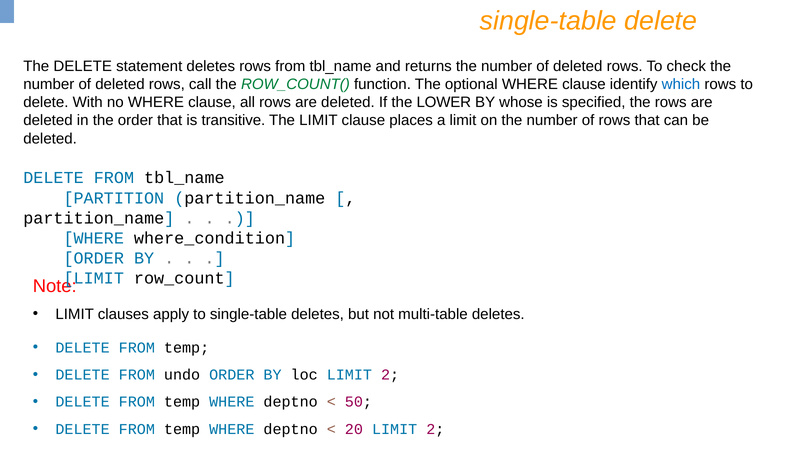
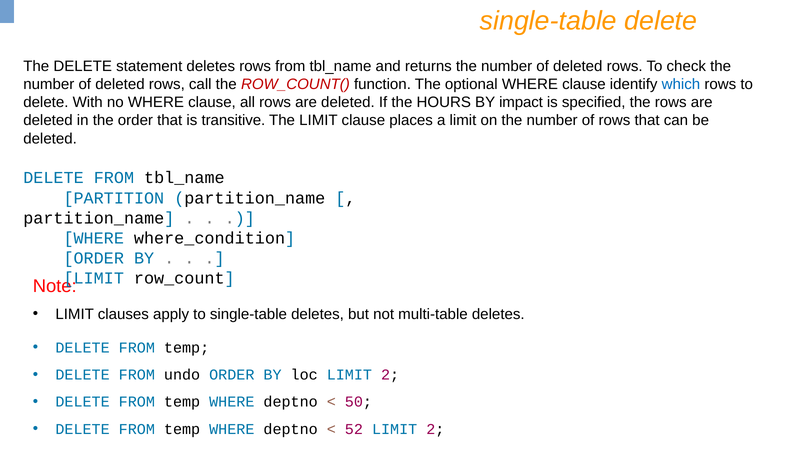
ROW_COUNT( colour: green -> red (295, 84)
LOWER: LOWER -> HOURS (444, 102)
whose: whose -> impact (521, 102)
20: 20 -> 52 (354, 429)
